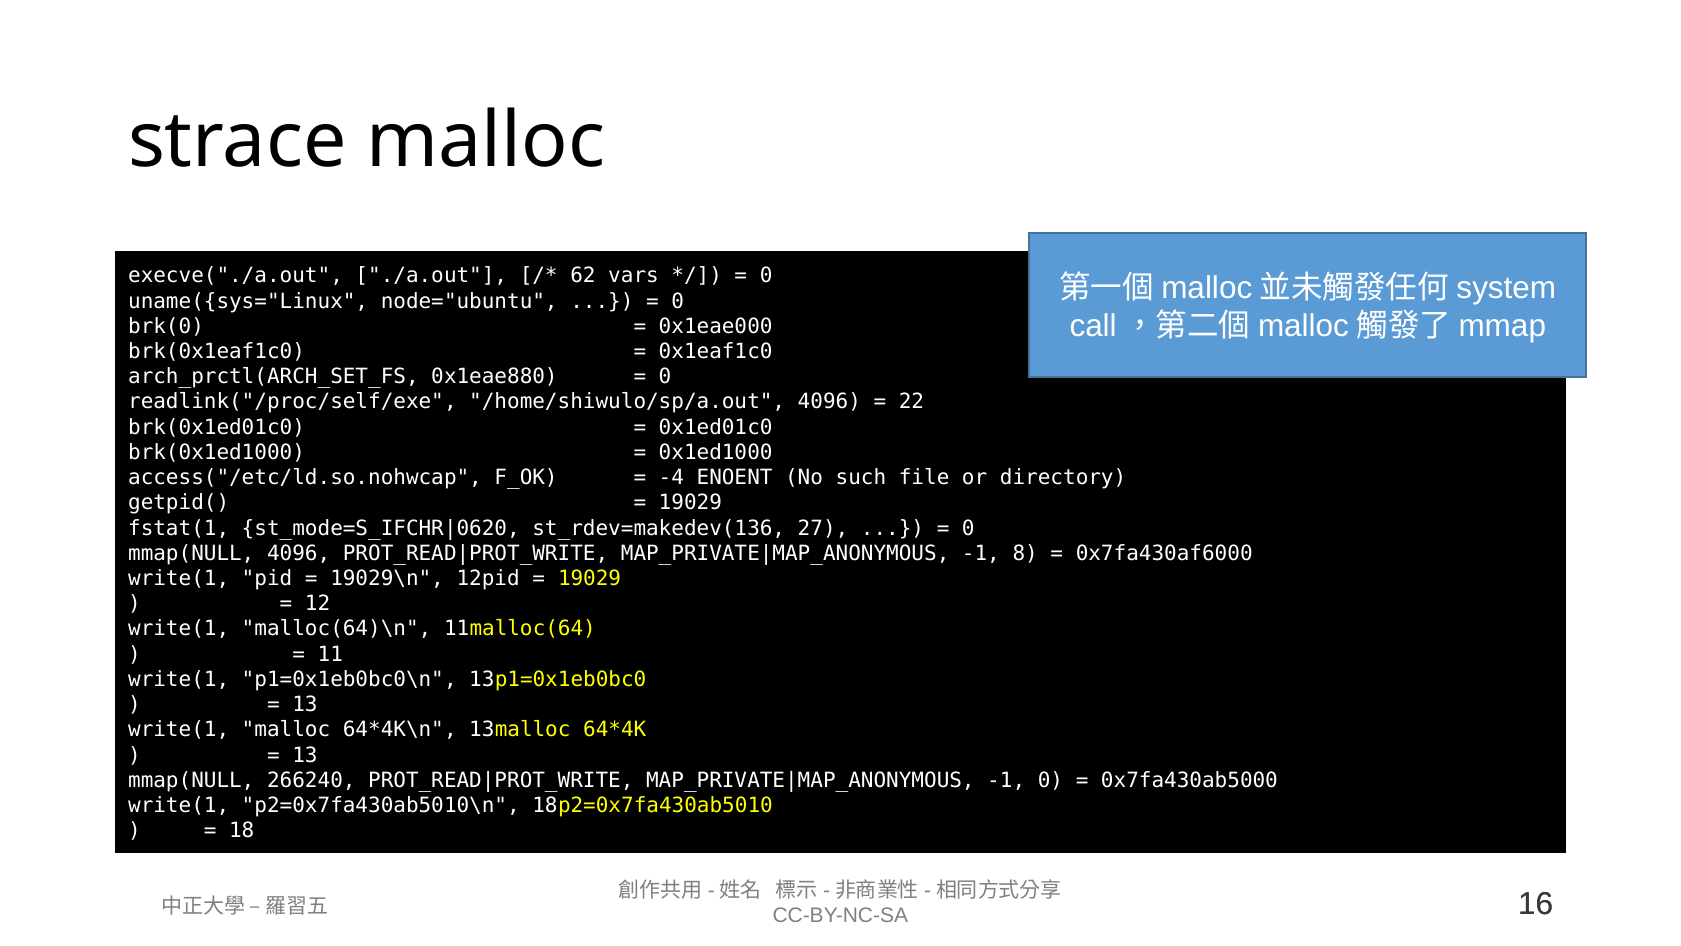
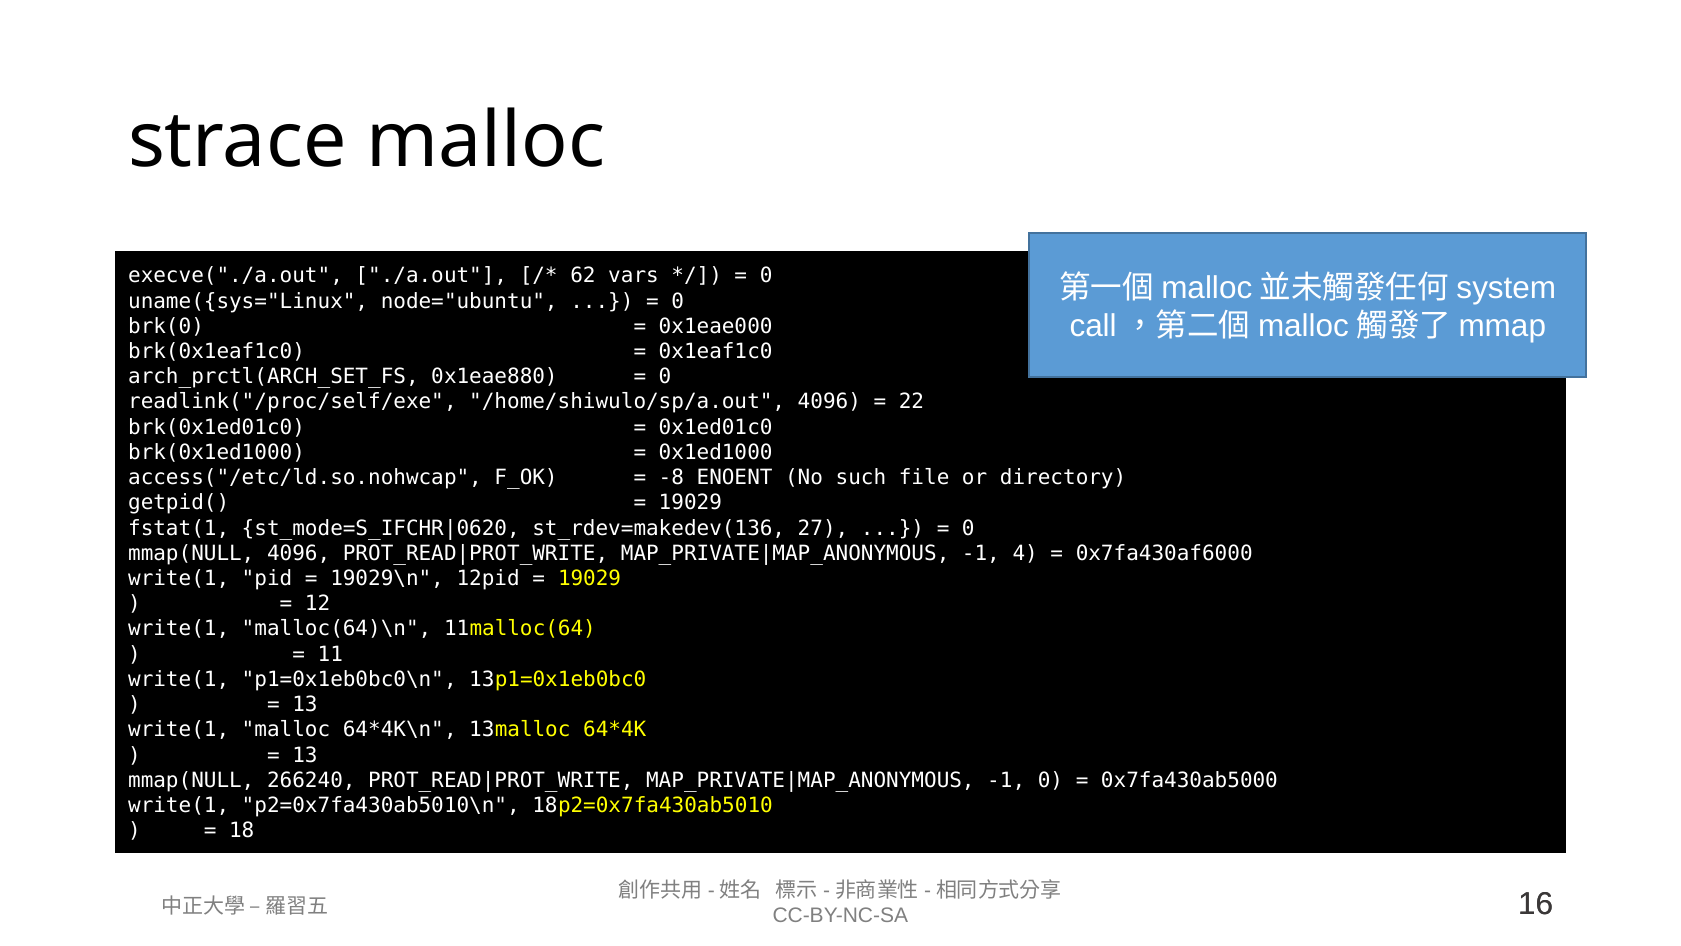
-4: -4 -> -8 (671, 477)
8: 8 -> 4 (1025, 553)
